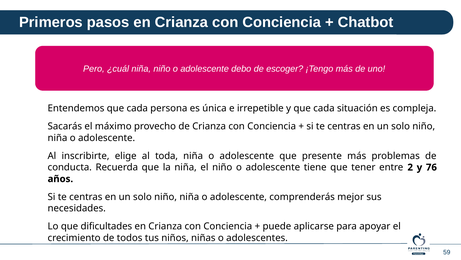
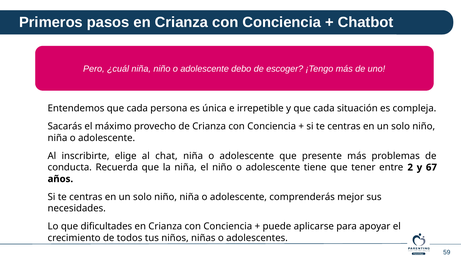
toda: toda -> chat (166, 155)
76: 76 -> 67 (431, 167)
